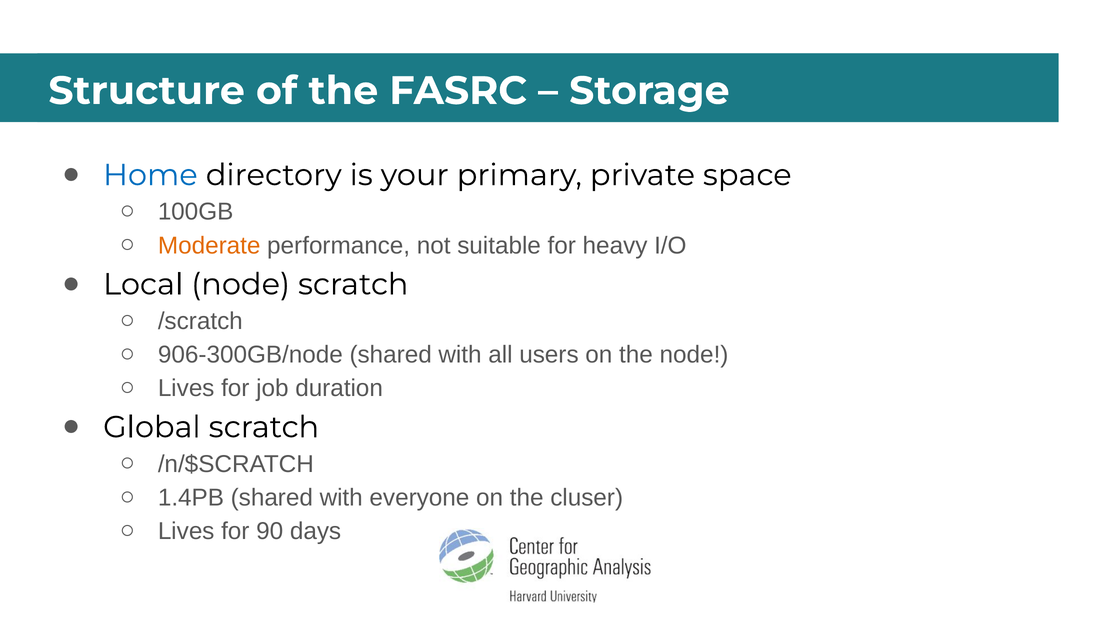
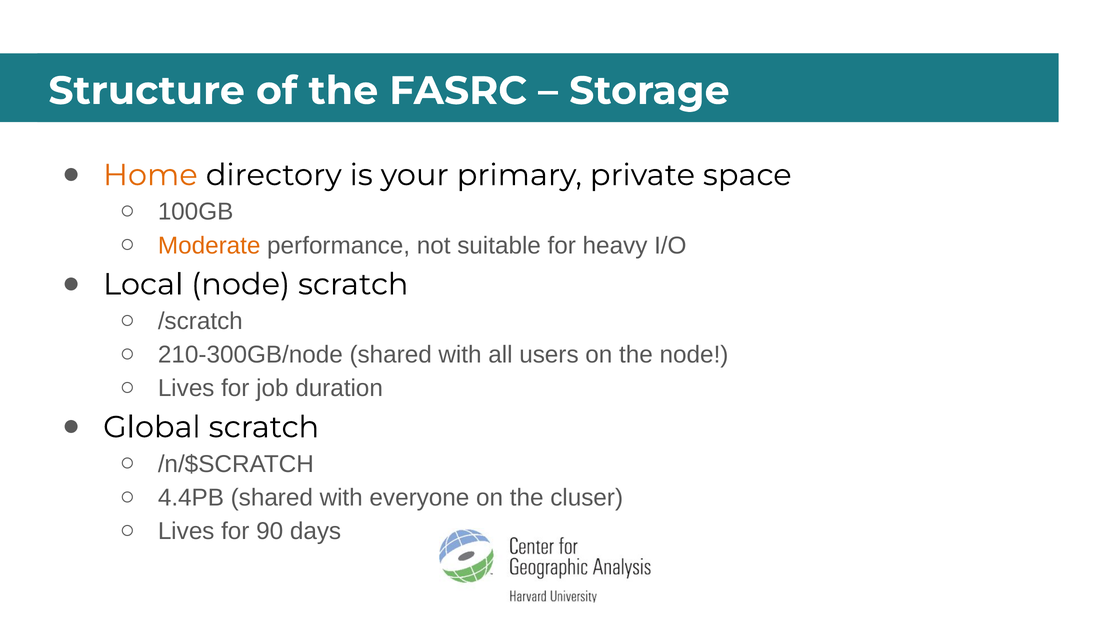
Home colour: blue -> orange (150, 175)
906-300GB/node: 906-300GB/node -> 210-300GB/node (250, 355)
1.4PB: 1.4PB -> 4.4PB (191, 497)
